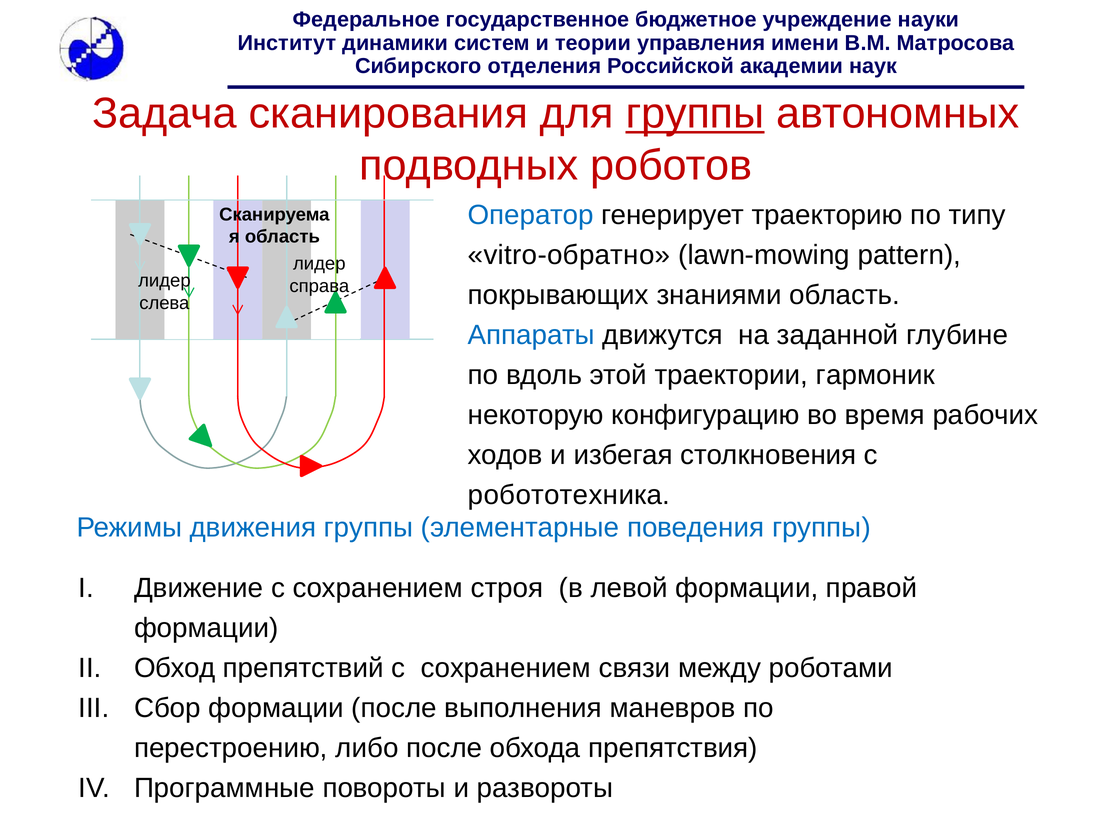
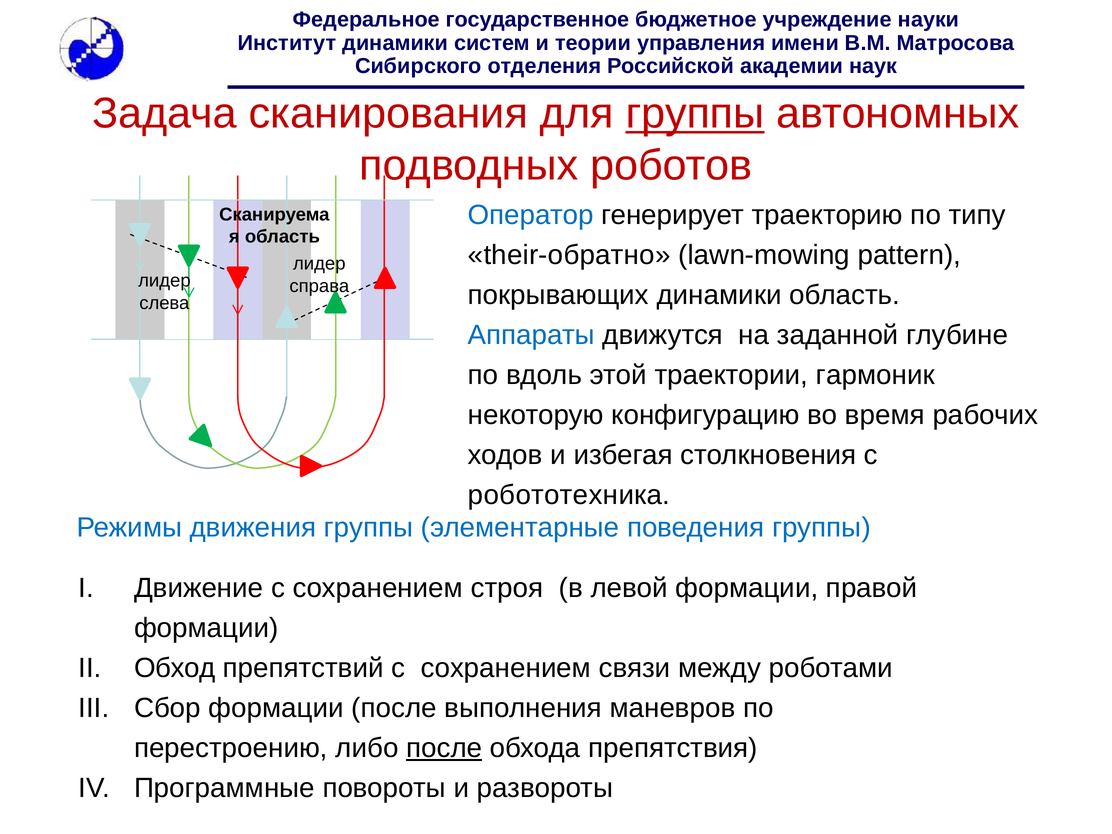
vitro-обратно: vitro-обратно -> their-обратно (569, 255)
покрывающих знаниями: знаниями -> динамики (719, 295)
после underline: none -> present (444, 748)
